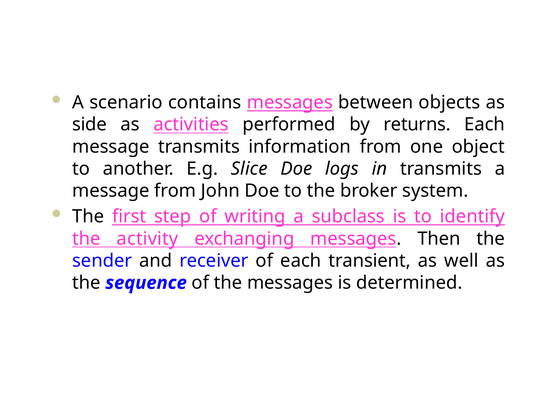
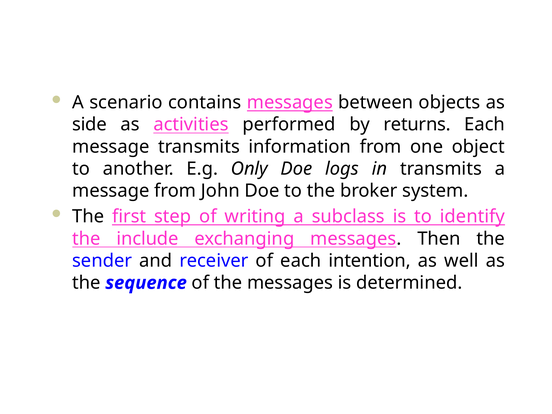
Slice: Slice -> Only (249, 169)
activity: activity -> include (148, 239)
transient: transient -> intention (370, 261)
